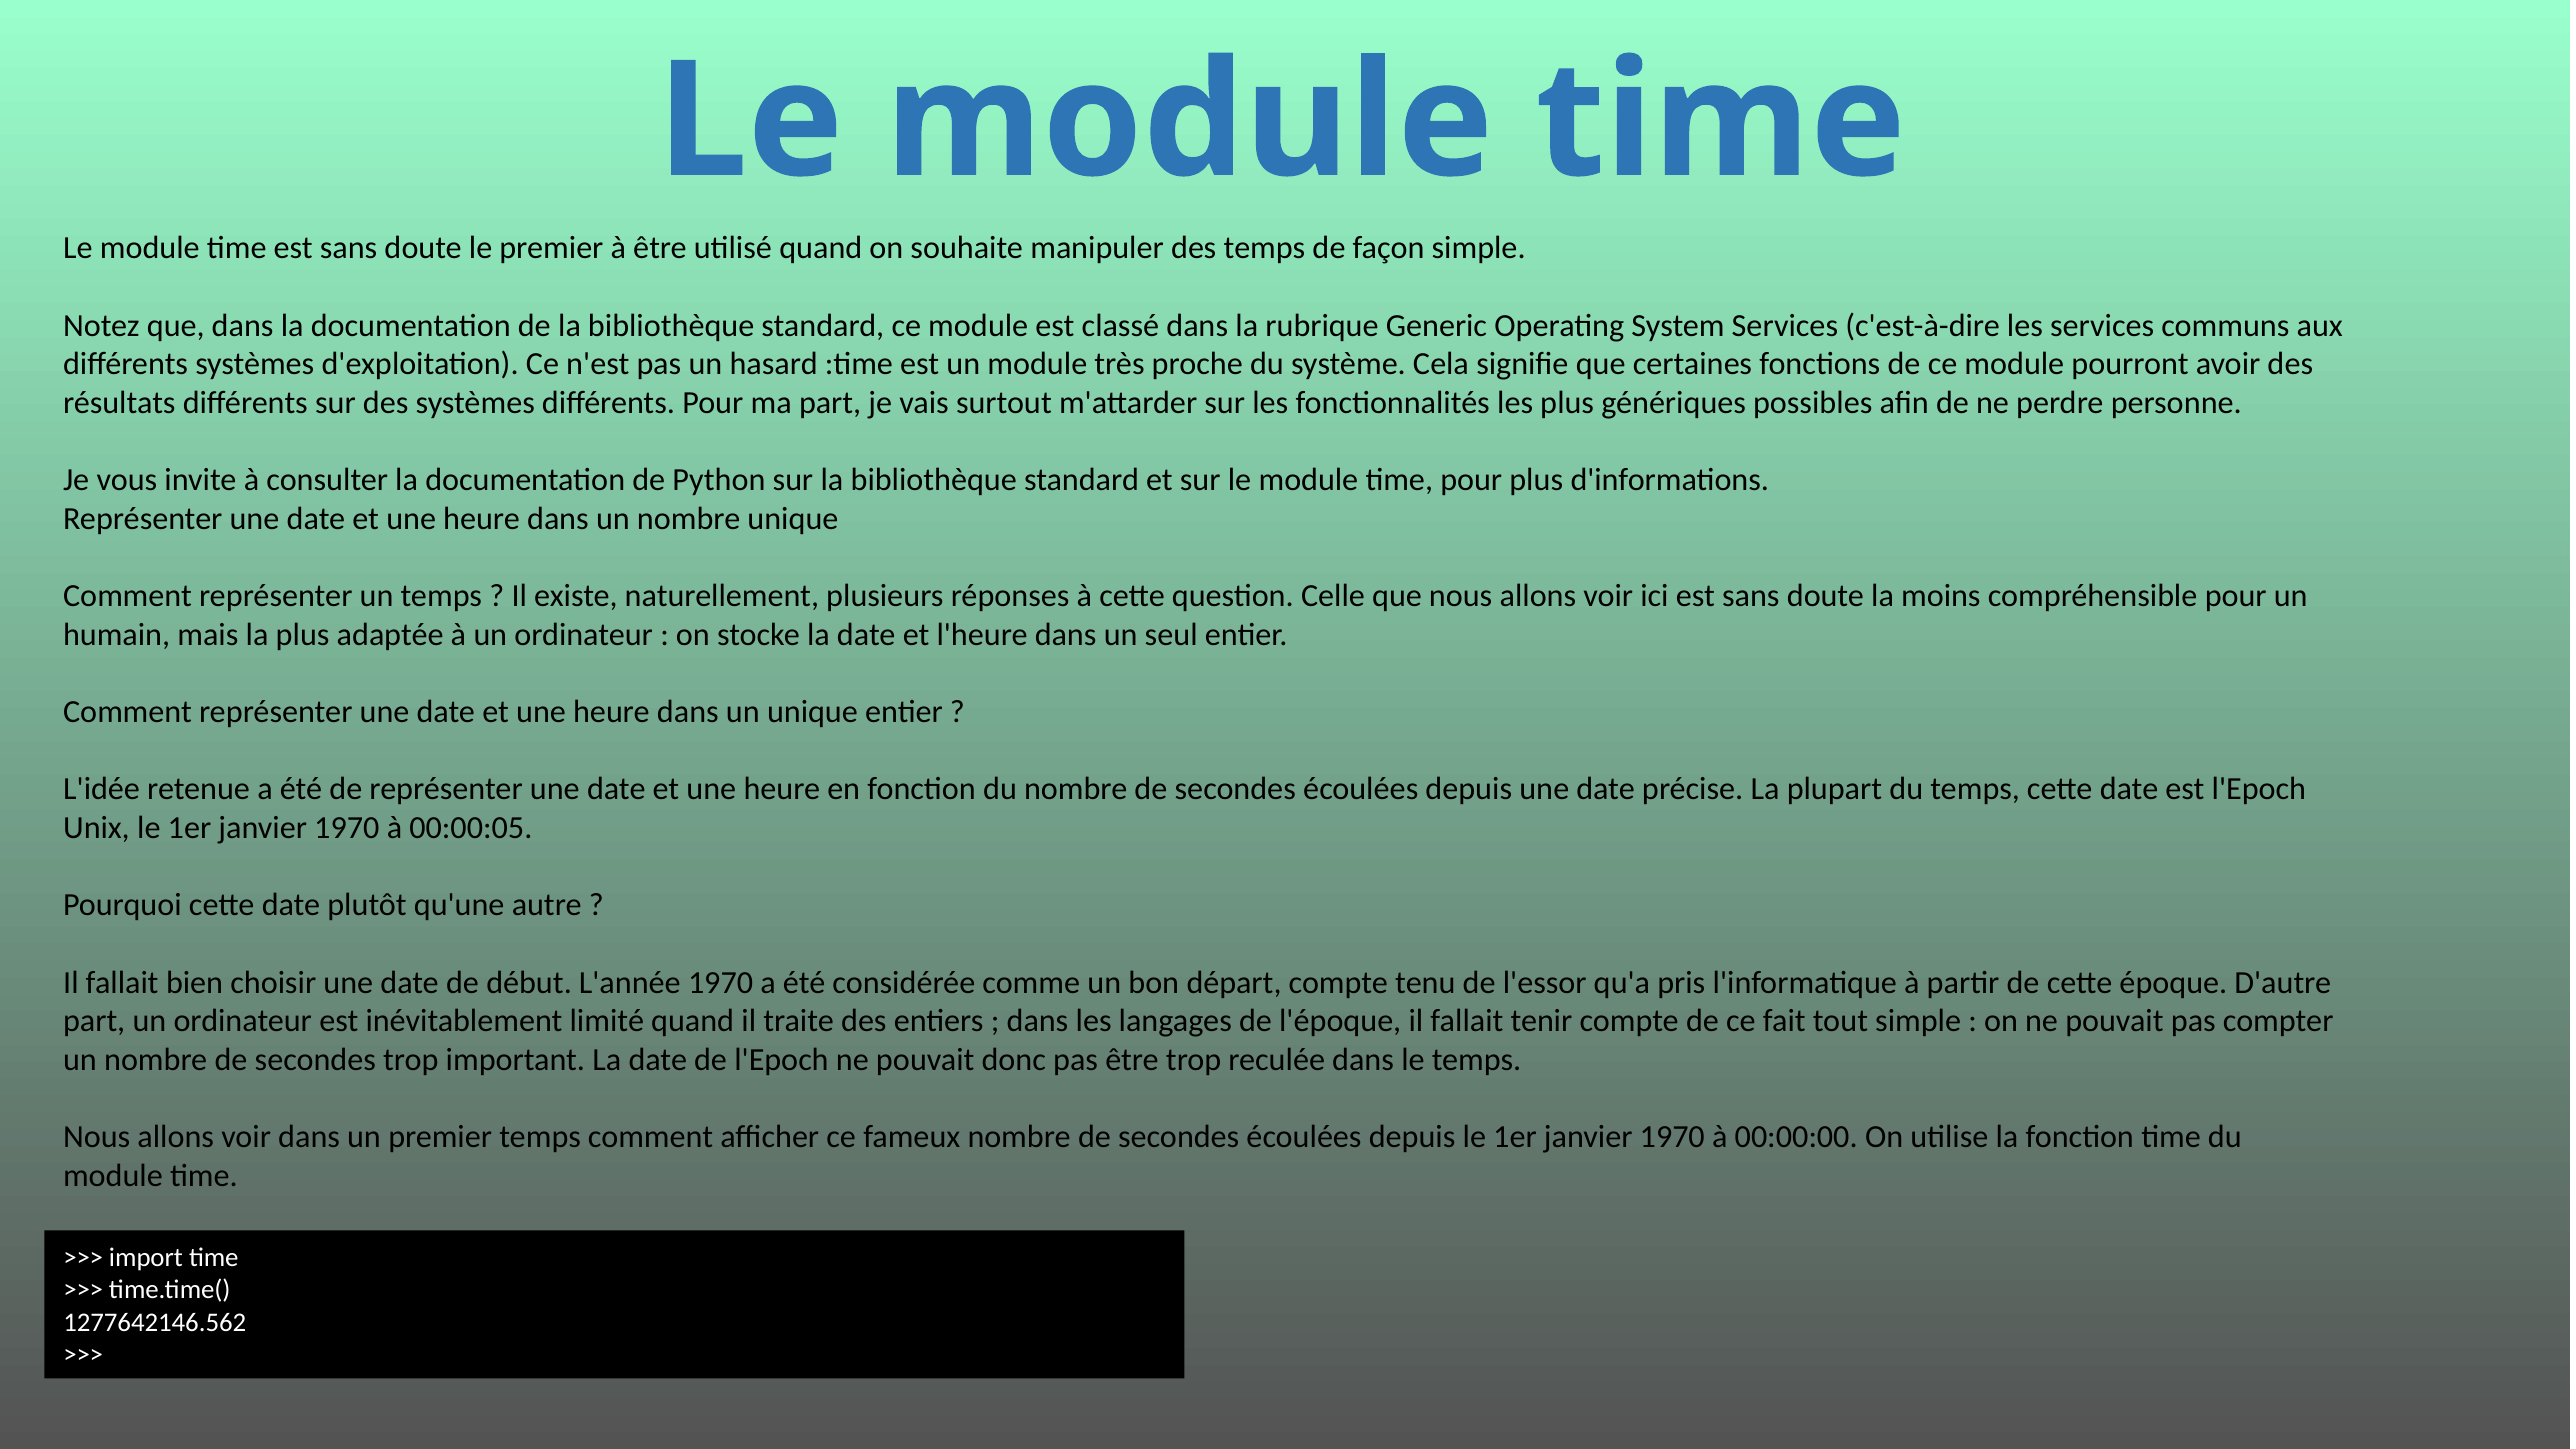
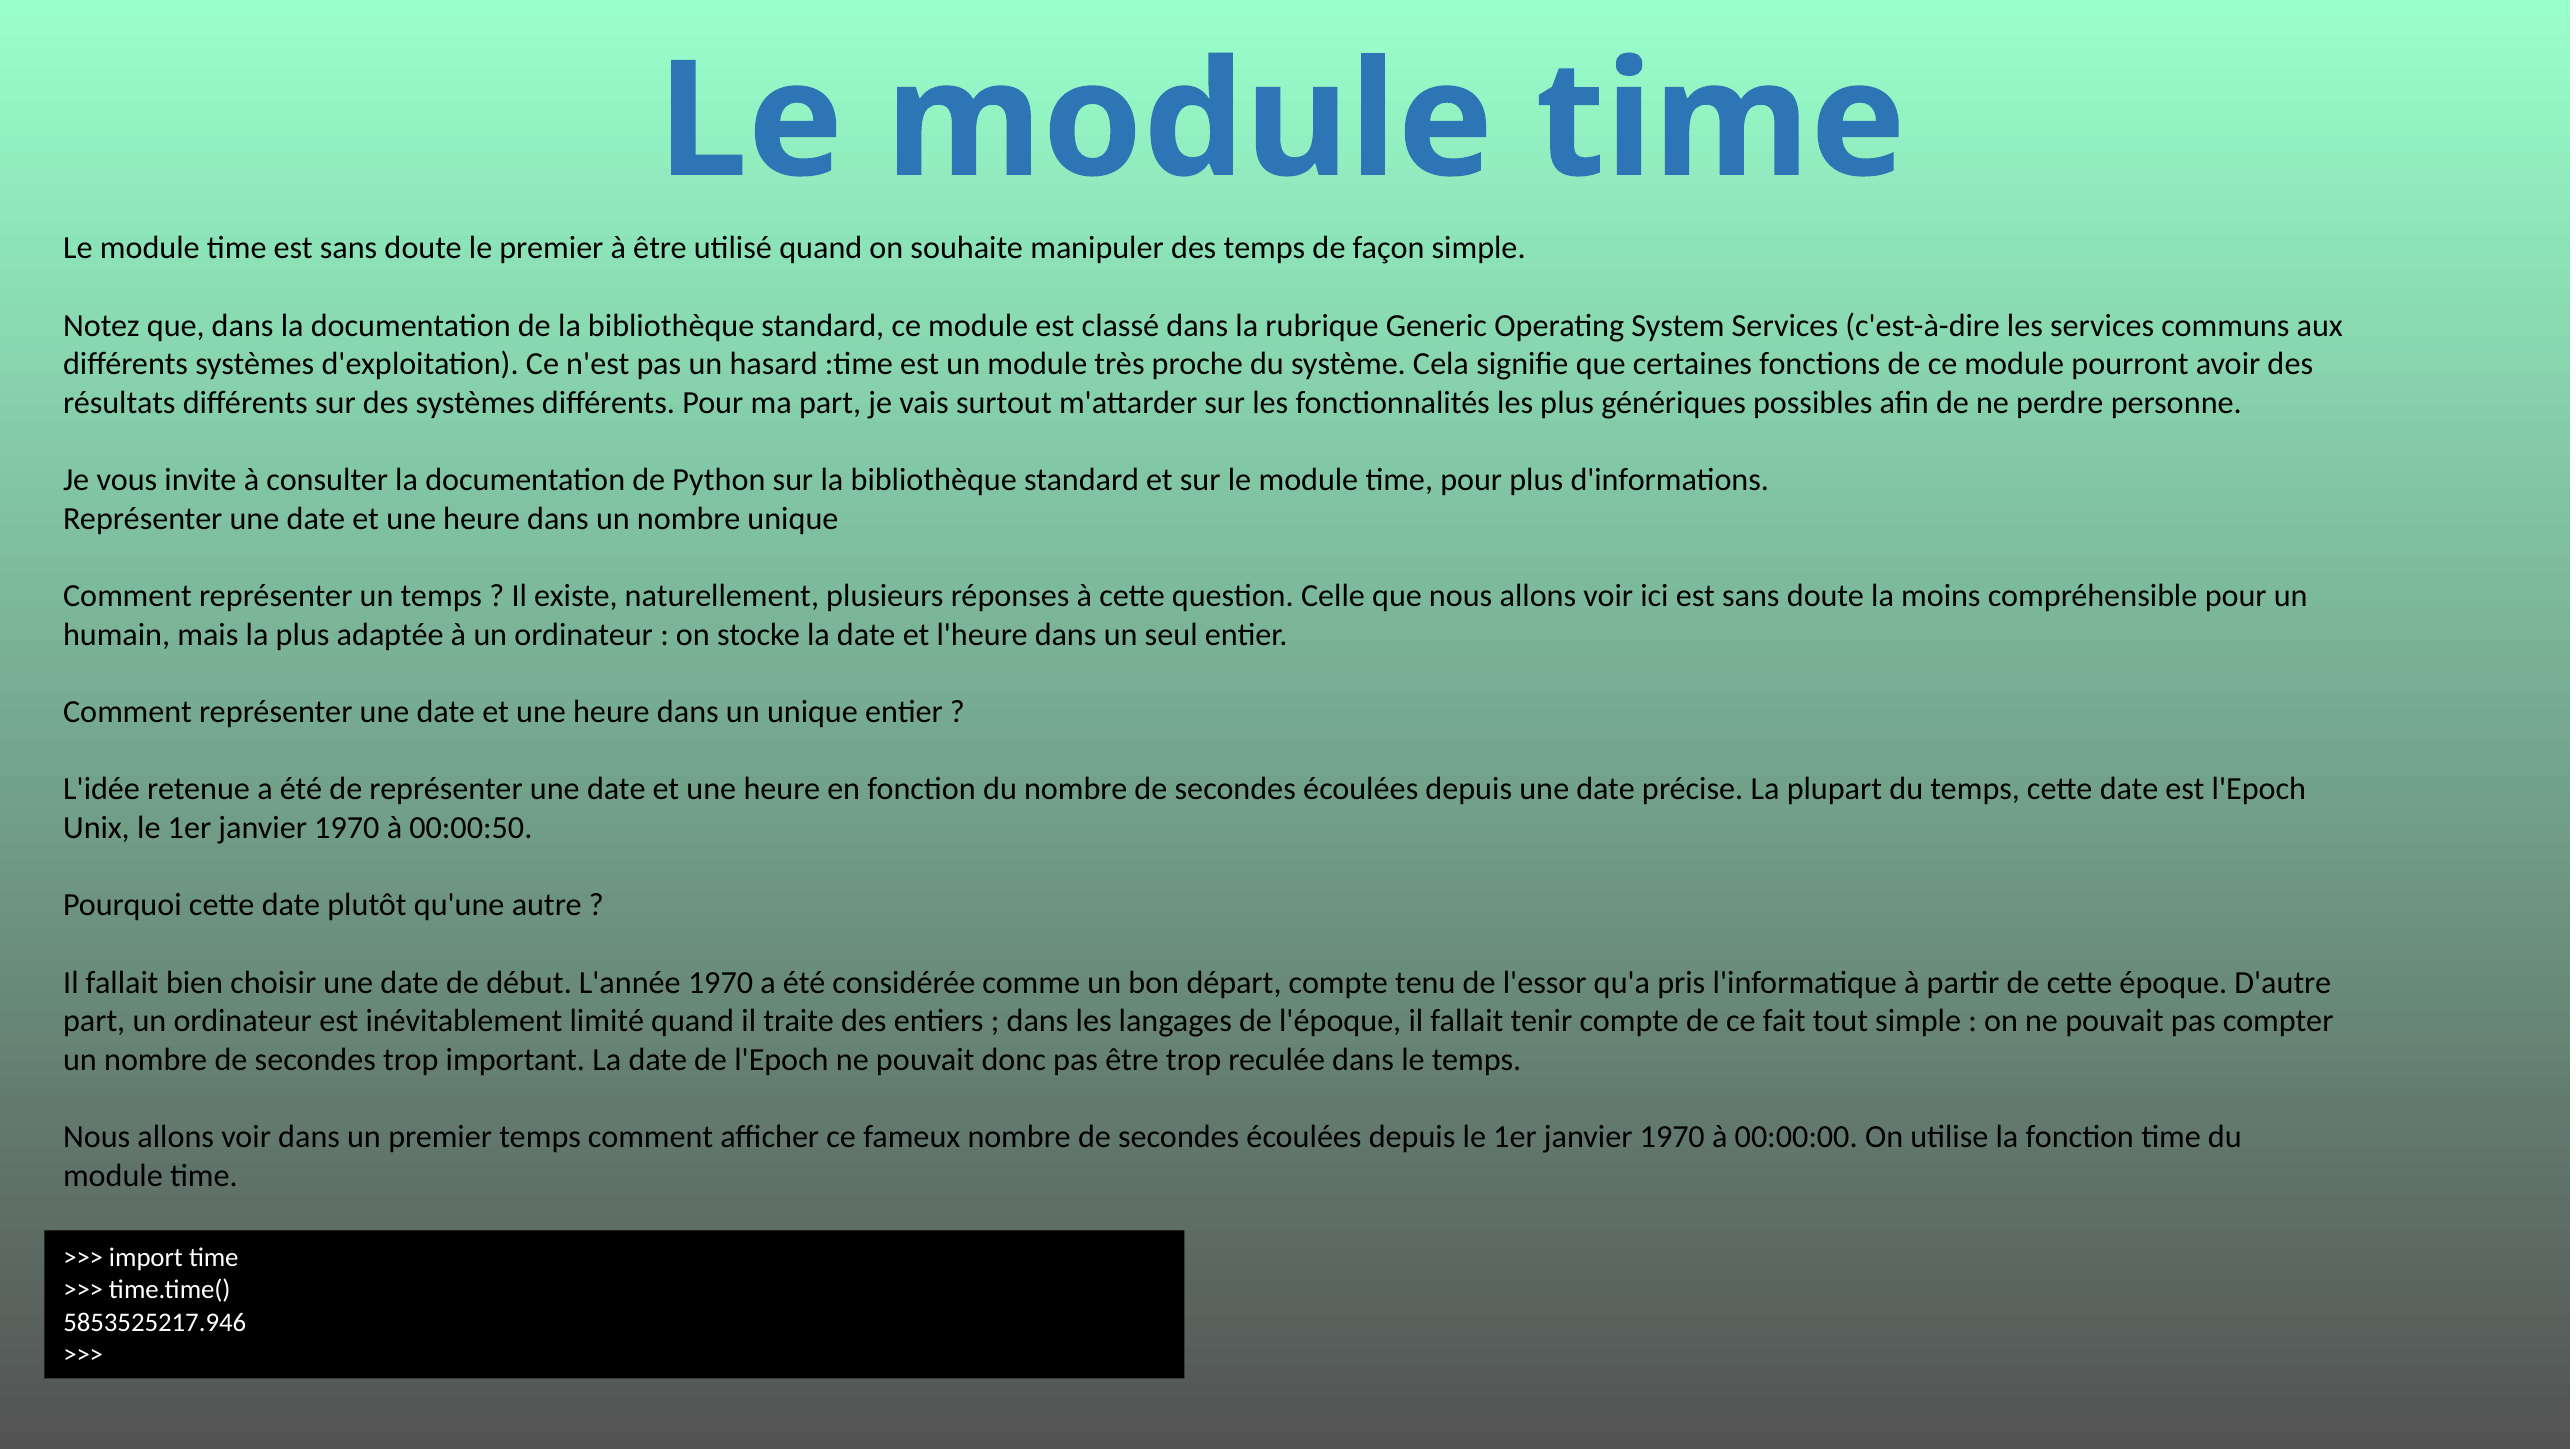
00:00:05: 00:00:05 -> 00:00:50 (471, 828)
1277642146.562: 1277642146.562 -> 5853525217.946 (155, 1322)
